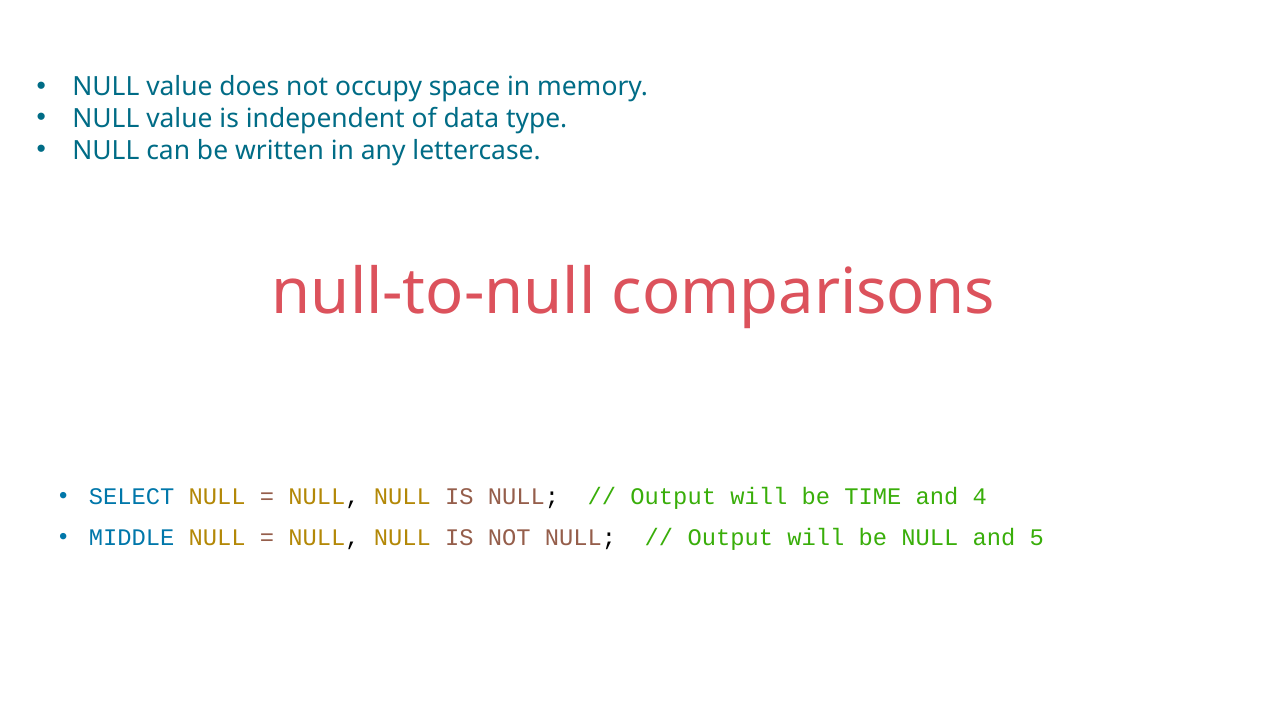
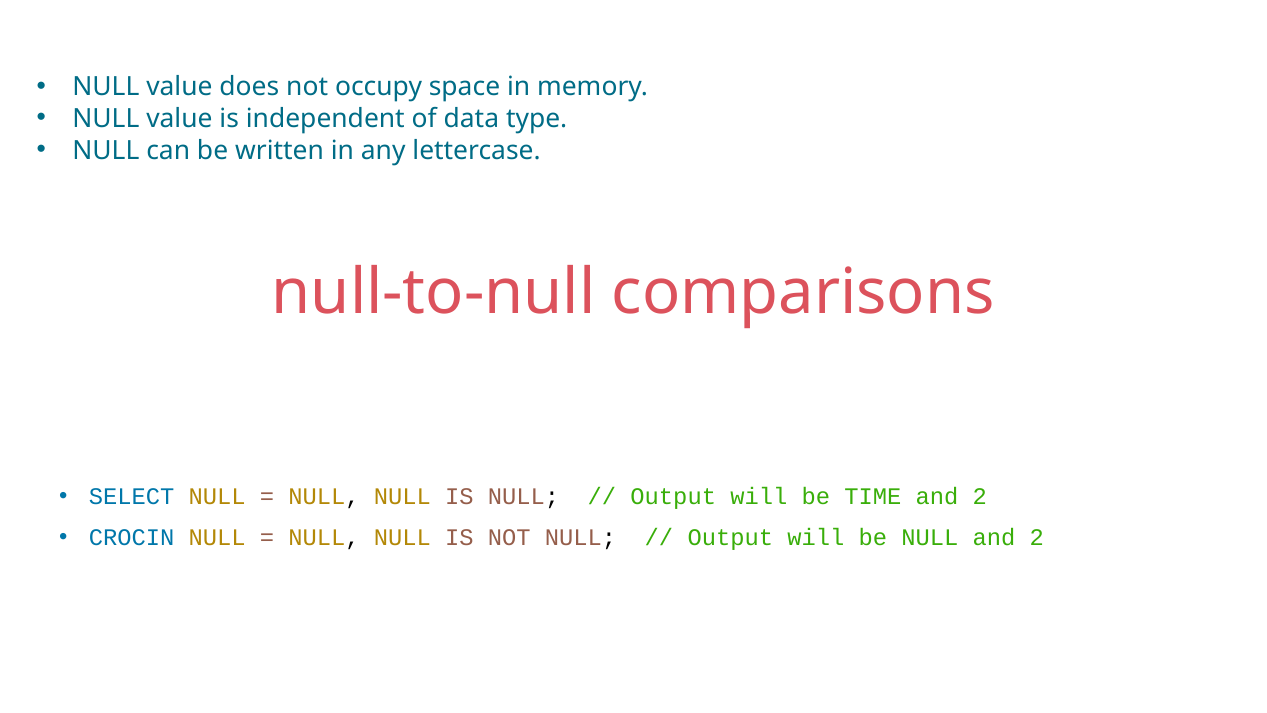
4: 4 -> 2 (980, 497)
MIDDLE: MIDDLE -> CROCIN (132, 538)
NULL and 5: 5 -> 2 (1037, 538)
